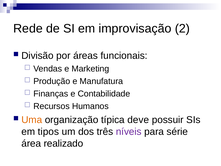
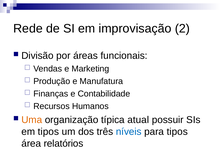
deve: deve -> atual (138, 120)
níveis colour: purple -> blue (129, 131)
para série: série -> tipos (177, 131)
realizado: realizado -> relatórios (63, 143)
